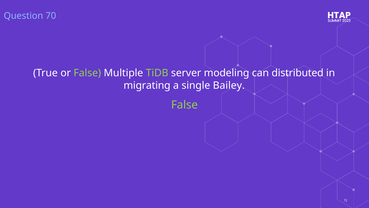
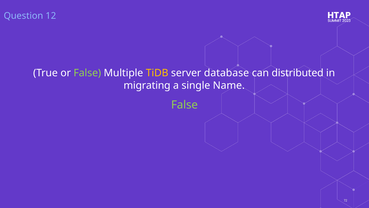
70: 70 -> 12 (51, 16)
TiDB colour: light green -> yellow (157, 73)
modeling: modeling -> database (226, 73)
Bailey: Bailey -> Name (229, 85)
